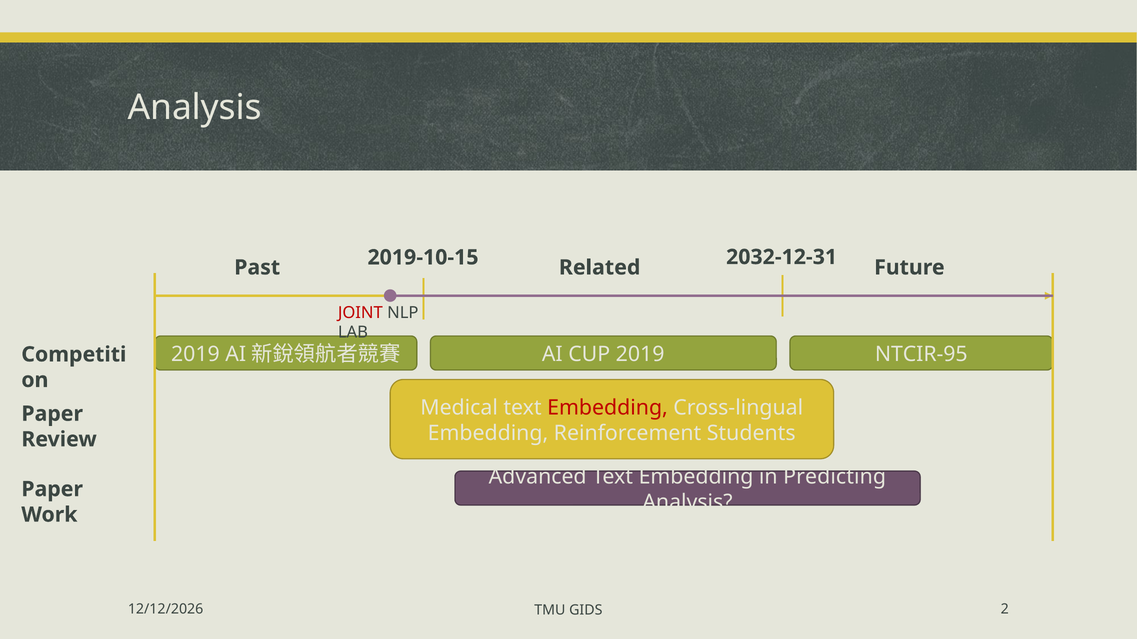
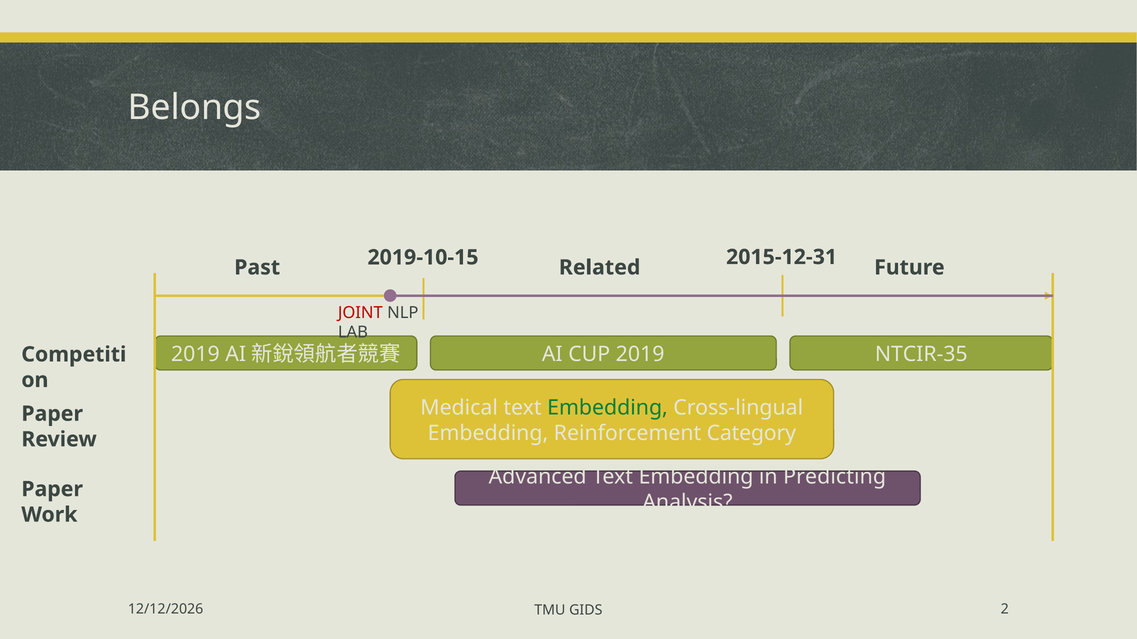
Analysis: Analysis -> Belongs (195, 107)
2032-12-31: 2032-12-31 -> 2015-12-31 (782, 257)
NTCIR-95: NTCIR-95 -> NTCIR-35 (921, 355)
Embedding colour: red -> green (608, 408)
Students: Students -> Category (751, 434)
